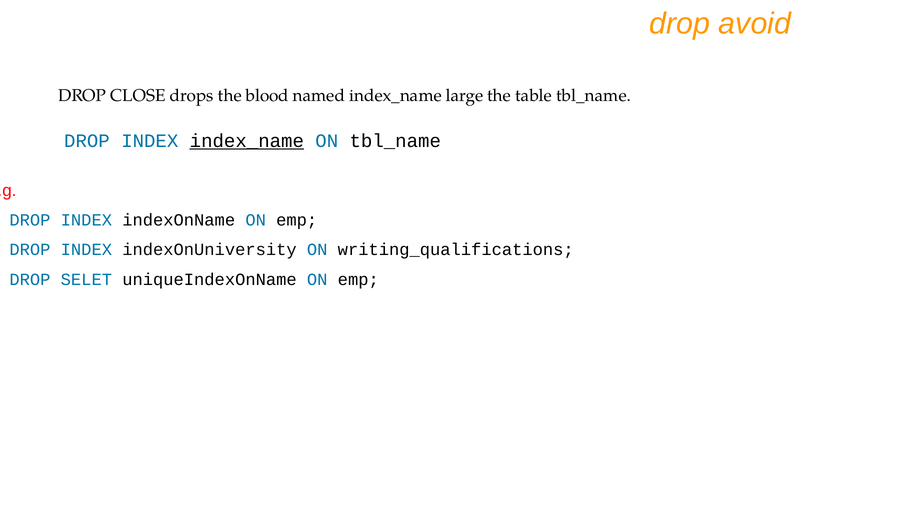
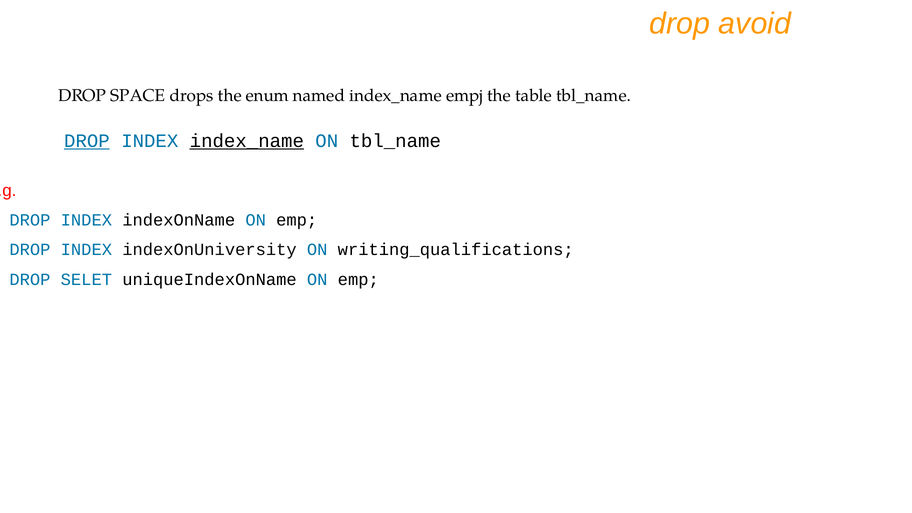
CLOSE: CLOSE -> SPACE (138, 96)
blood: blood -> enum (267, 96)
large: large -> empj (465, 96)
DROP underline: none -> present (87, 141)
